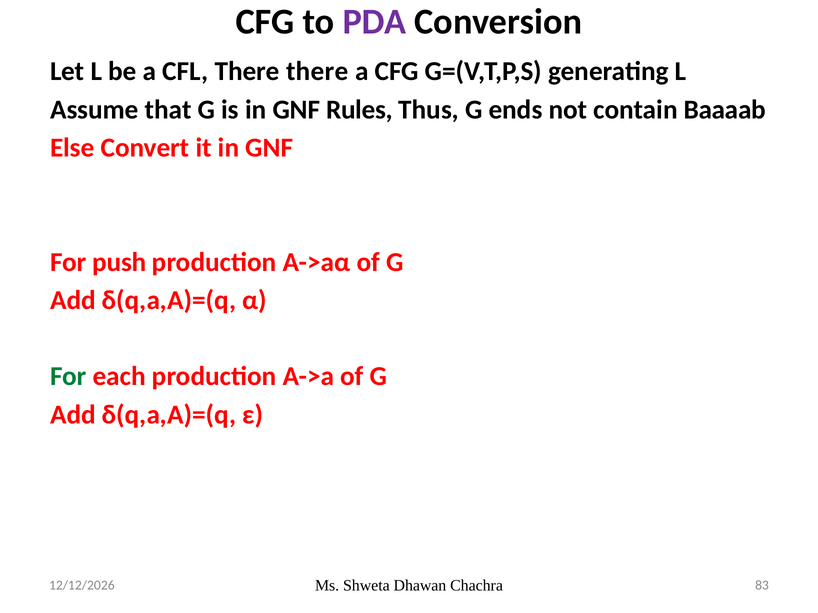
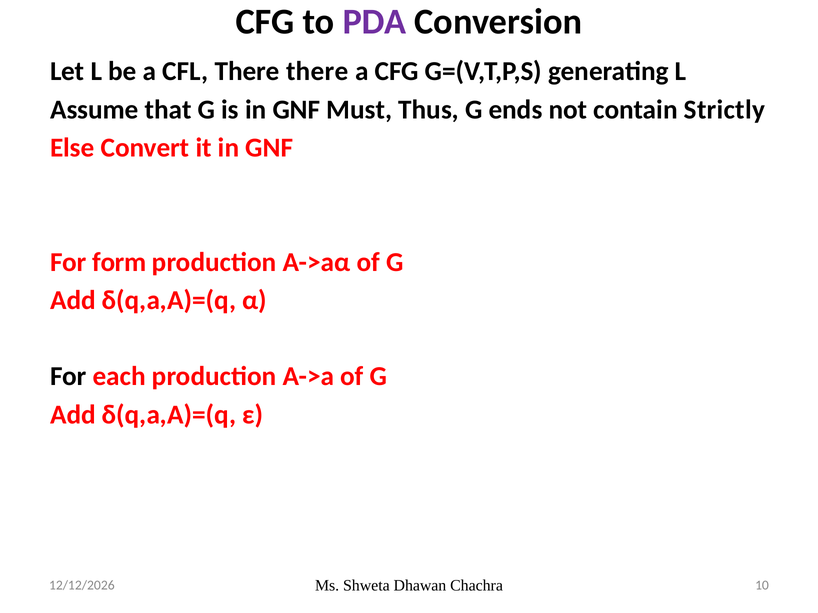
Rules: Rules -> Must (359, 110)
Baaaab: Baaaab -> Strictly (724, 110)
push: push -> form (119, 262)
For colour: green -> black (68, 377)
83: 83 -> 10 (762, 586)
